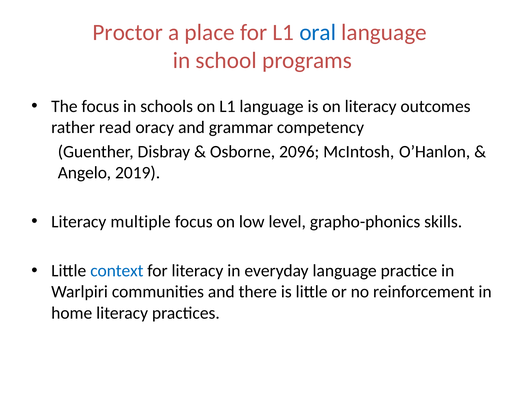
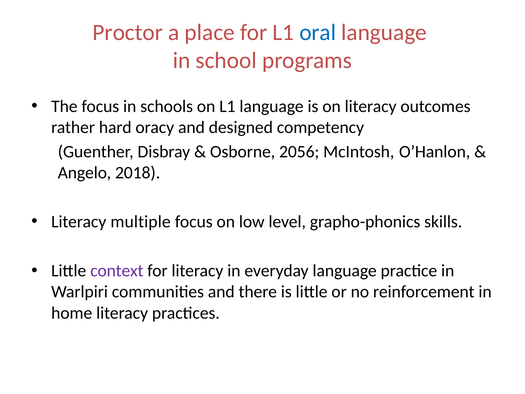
read: read -> hard (115, 127)
grammar: grammar -> designed (241, 127)
2096: 2096 -> 2056 (299, 152)
2019: 2019 -> 2018 (138, 173)
context colour: blue -> purple (117, 271)
